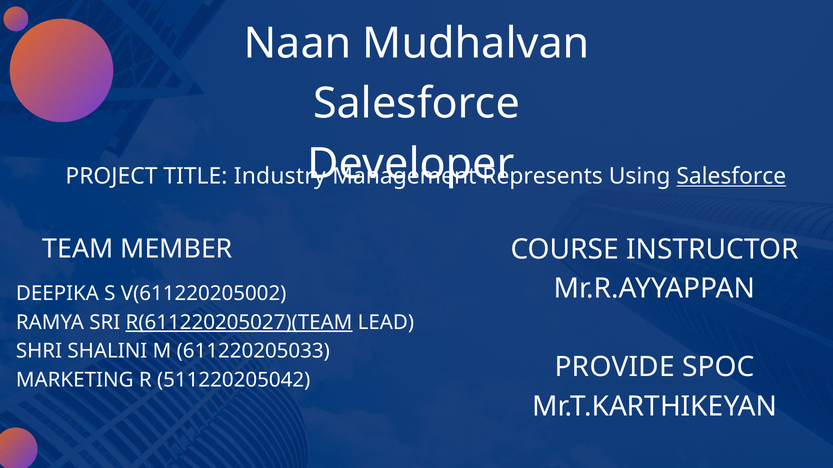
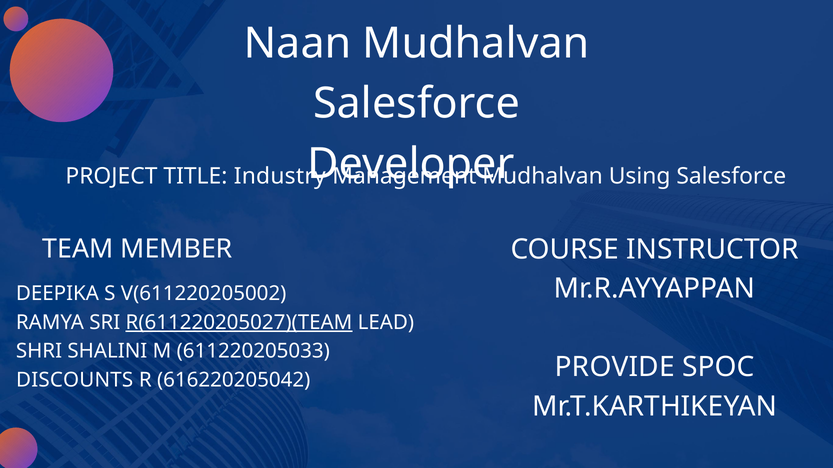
Represents: Represents -> Mudhalvan (543, 176)
Salesforce underline: present -> none (731, 176)
MARKETING: MARKETING -> DISCOUNTS (75, 380)
511220205042: 511220205042 -> 616220205042 (234, 380)
